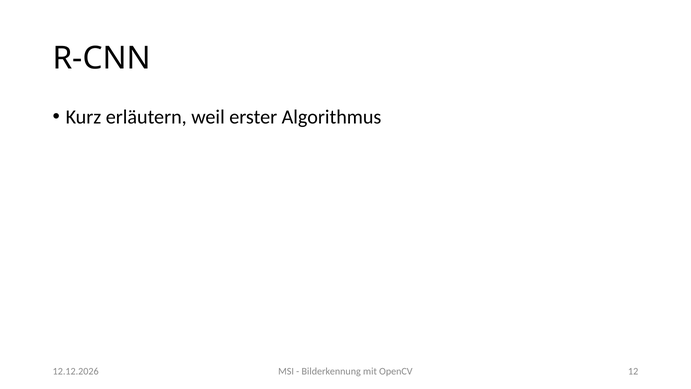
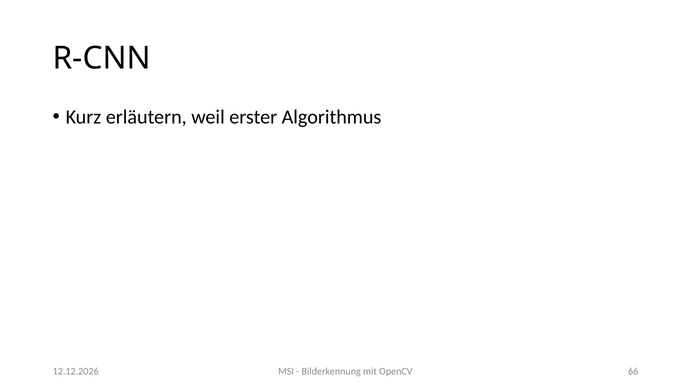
12: 12 -> 66 (633, 371)
